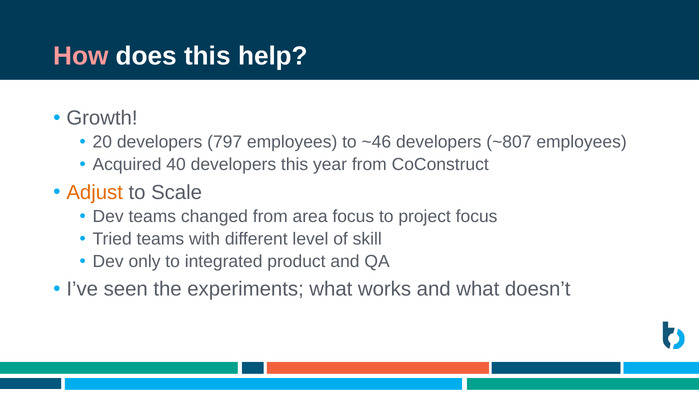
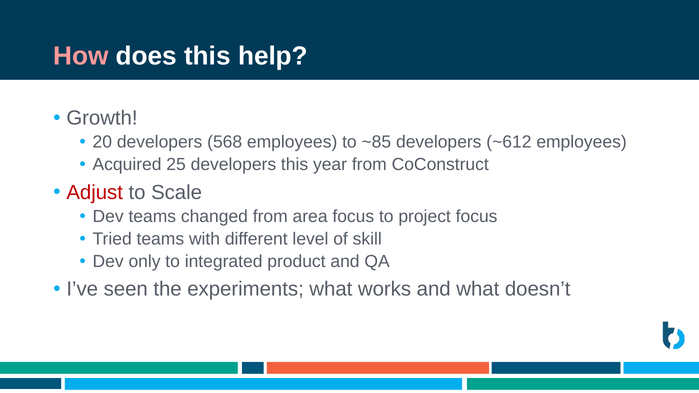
797: 797 -> 568 (225, 142)
~46: ~46 -> ~85 (376, 142)
~807: ~807 -> ~612 (509, 142)
40: 40 -> 25 (176, 165)
Adjust colour: orange -> red (95, 192)
